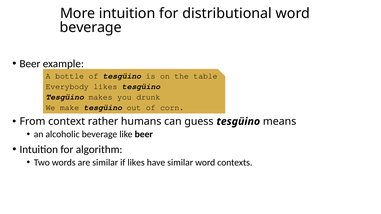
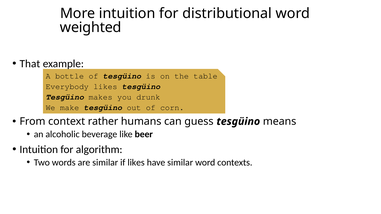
beverage: beverage -> weighted (91, 27)
Beer: Beer -> That (30, 64)
